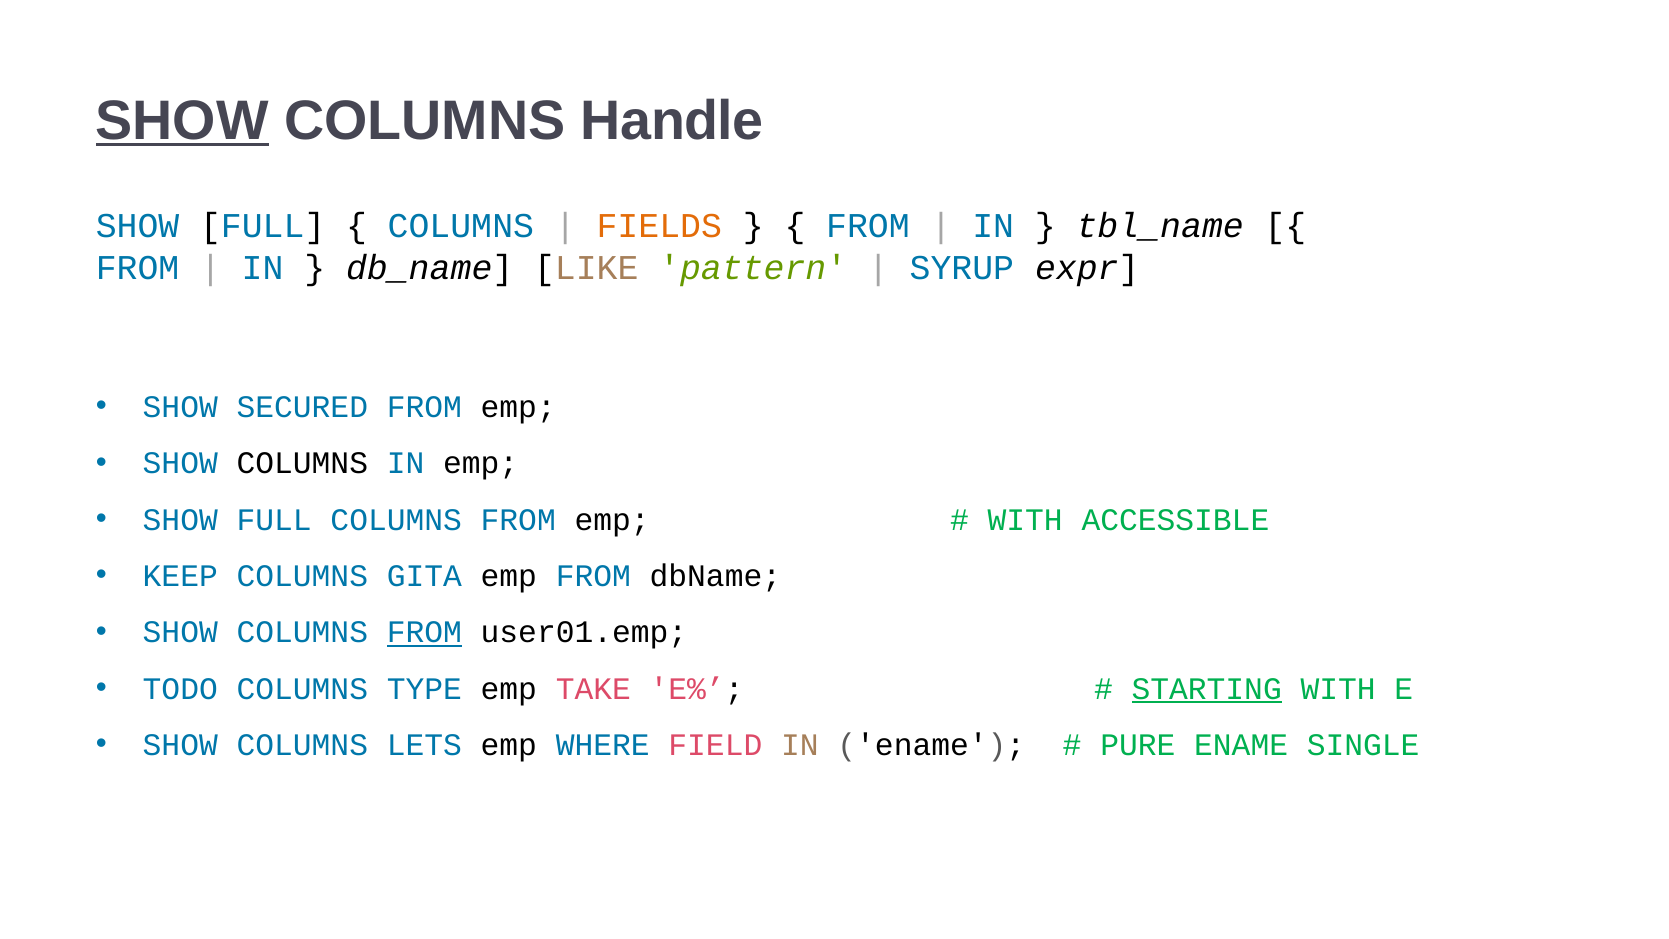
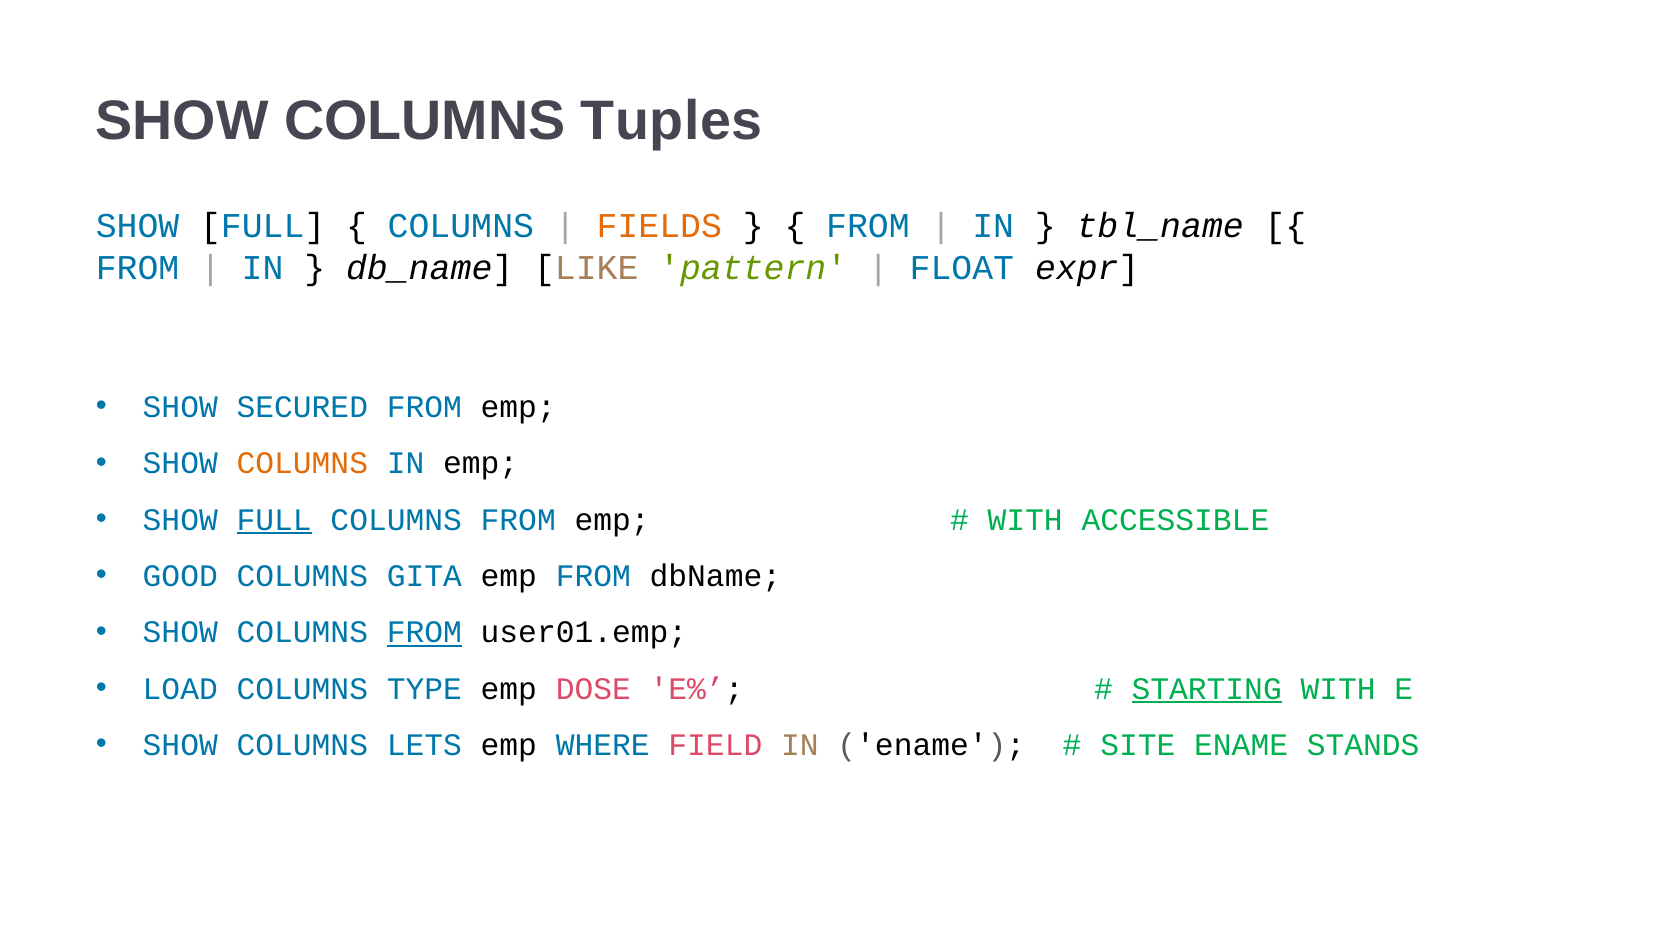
SHOW underline: present -> none (182, 121)
Handle: Handle -> Tuples (672, 121)
SYRUP: SYRUP -> FLOAT (962, 268)
COLUMNS colour: black -> orange (302, 463)
FULL underline: none -> present (274, 520)
KEEP: KEEP -> GOOD (180, 576)
TODO: TODO -> LOAD (180, 689)
TAKE: TAKE -> DOSE (593, 689)
PURE: PURE -> SITE (1138, 745)
SINGLE: SINGLE -> STANDS (1363, 745)
